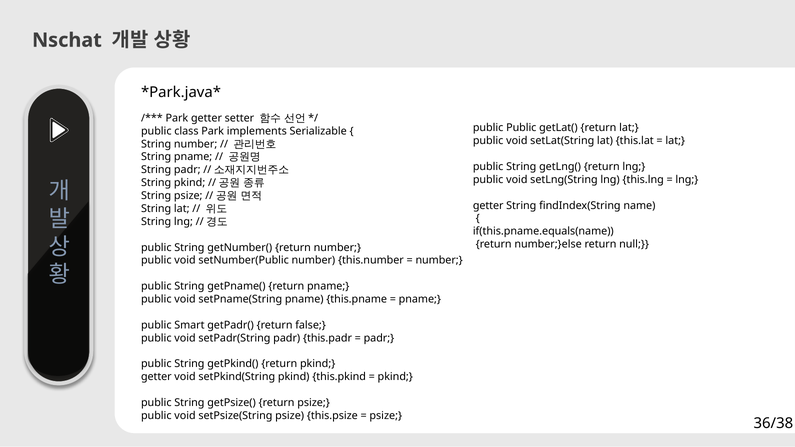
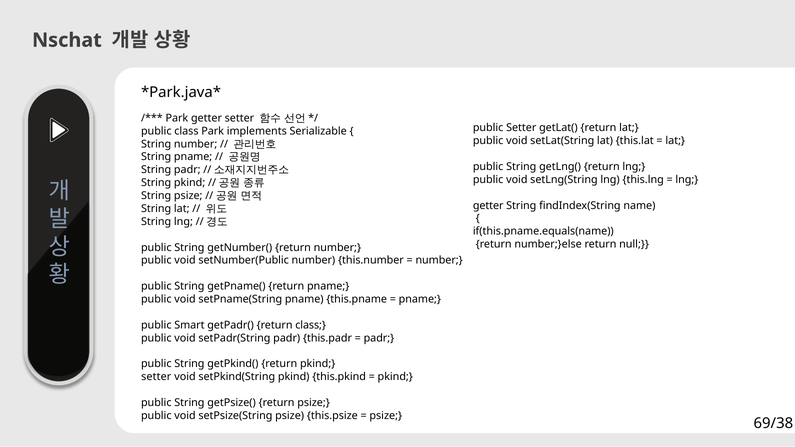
public Public: Public -> Setter (521, 128)
return false: false -> class (311, 325)
getter: getter -> setter (156, 377)
36/38: 36/38 -> 69/38 (773, 424)
